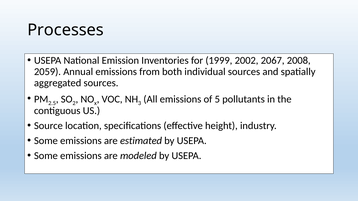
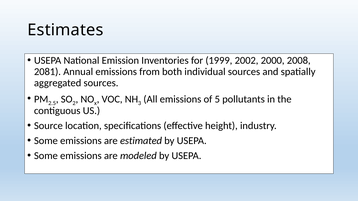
Processes: Processes -> Estimates (65, 30)
2067: 2067 -> 2000 (273, 61)
2059: 2059 -> 2081 (47, 72)
